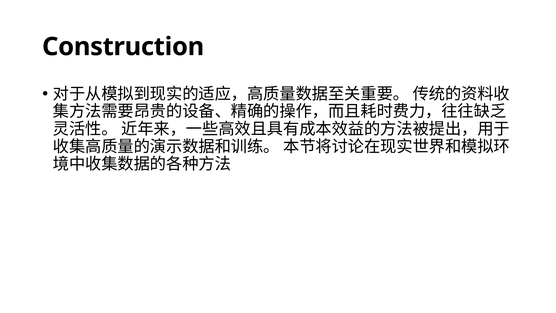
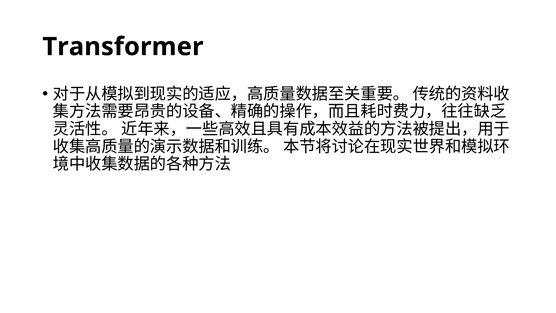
Construction: Construction -> Transformer (123, 47)
